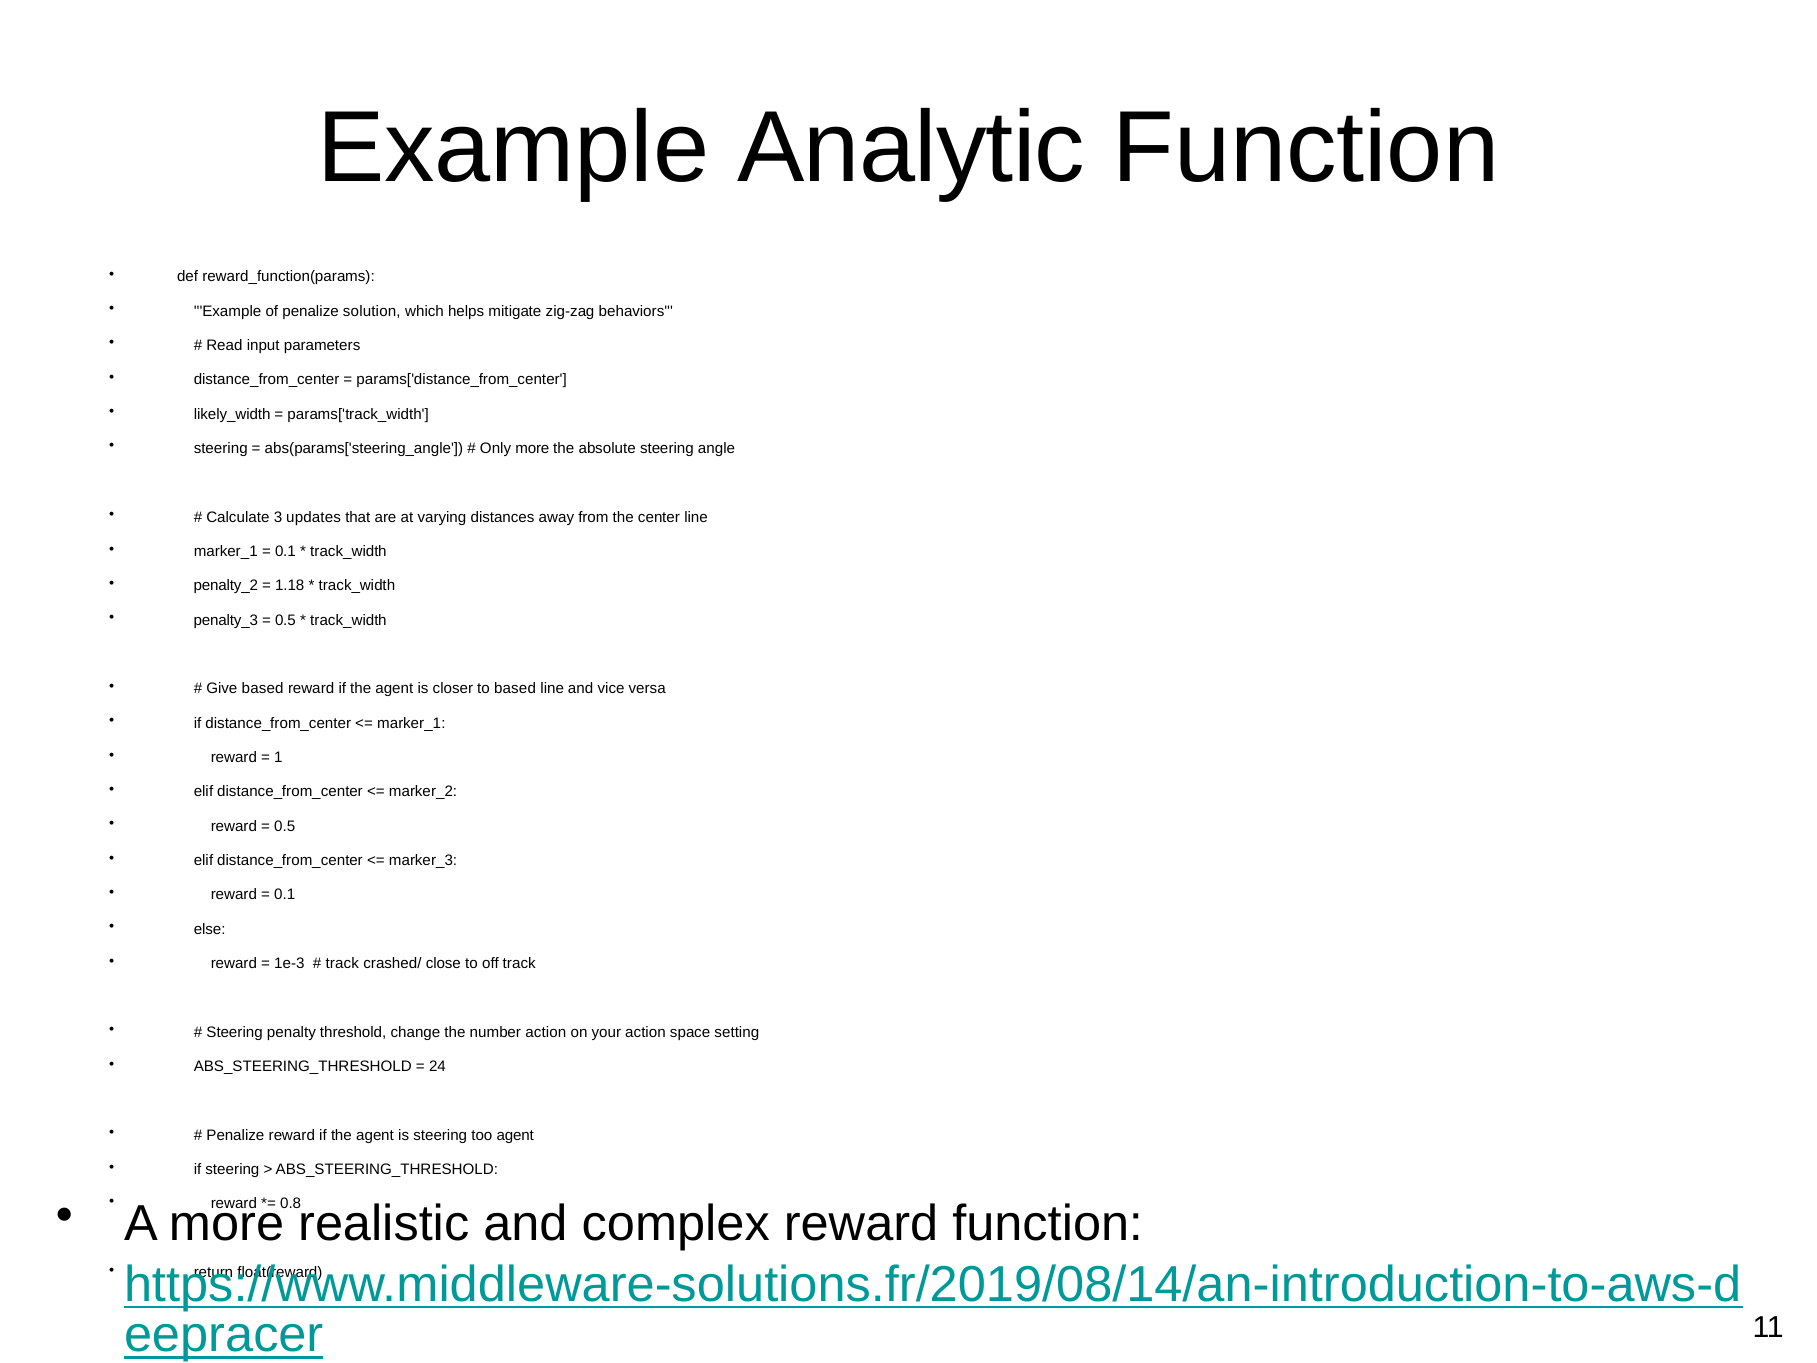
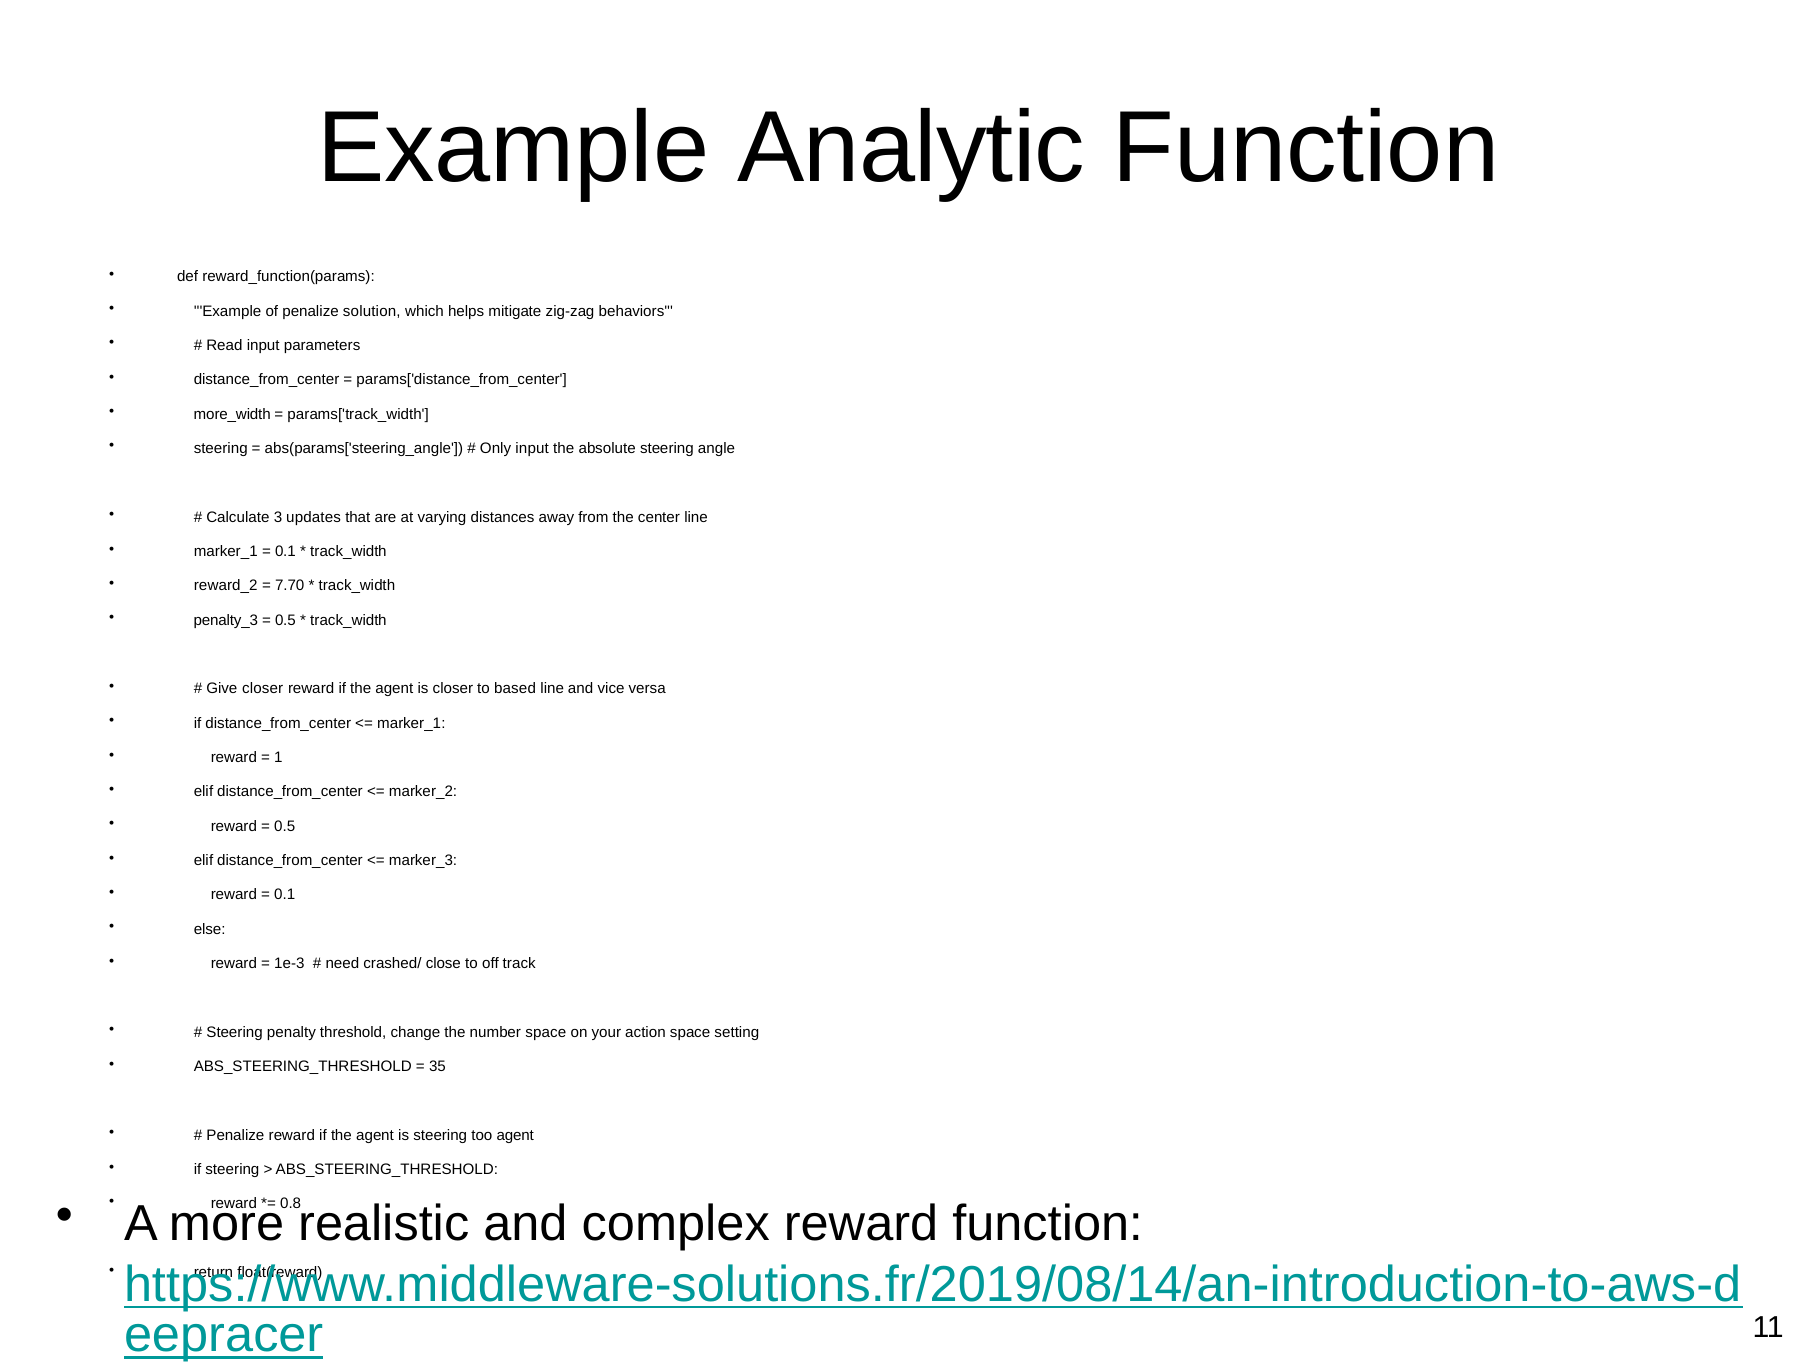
likely_width: likely_width -> more_width (232, 414)
Only more: more -> input (532, 448)
penalty_2: penalty_2 -> reward_2 (226, 586)
1.18: 1.18 -> 7.70 (290, 586)
Give based: based -> closer (263, 689)
track: track -> need (342, 963)
number action: action -> space (546, 1032)
24: 24 -> 35 (437, 1066)
